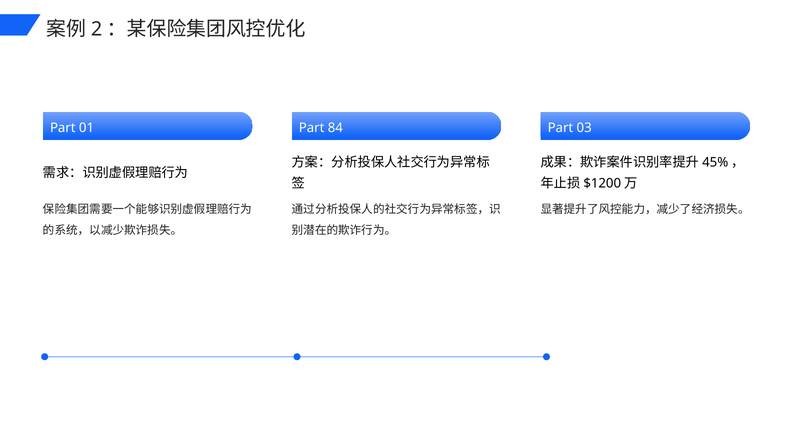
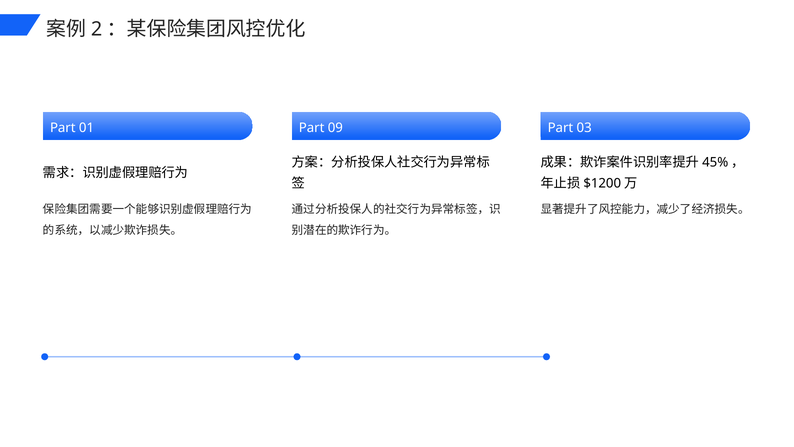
84: 84 -> 09 (335, 128)
